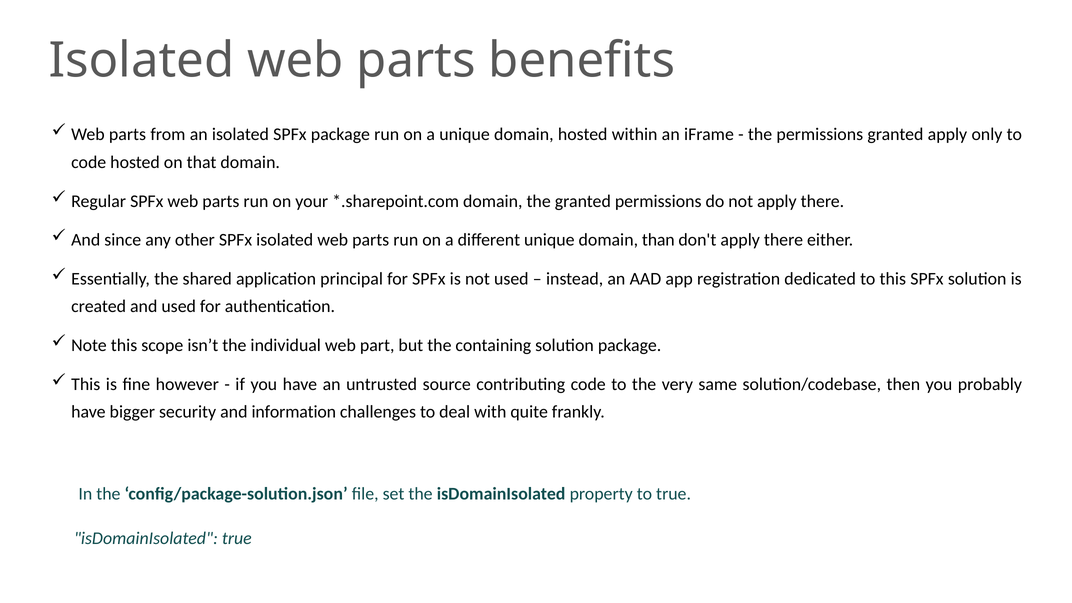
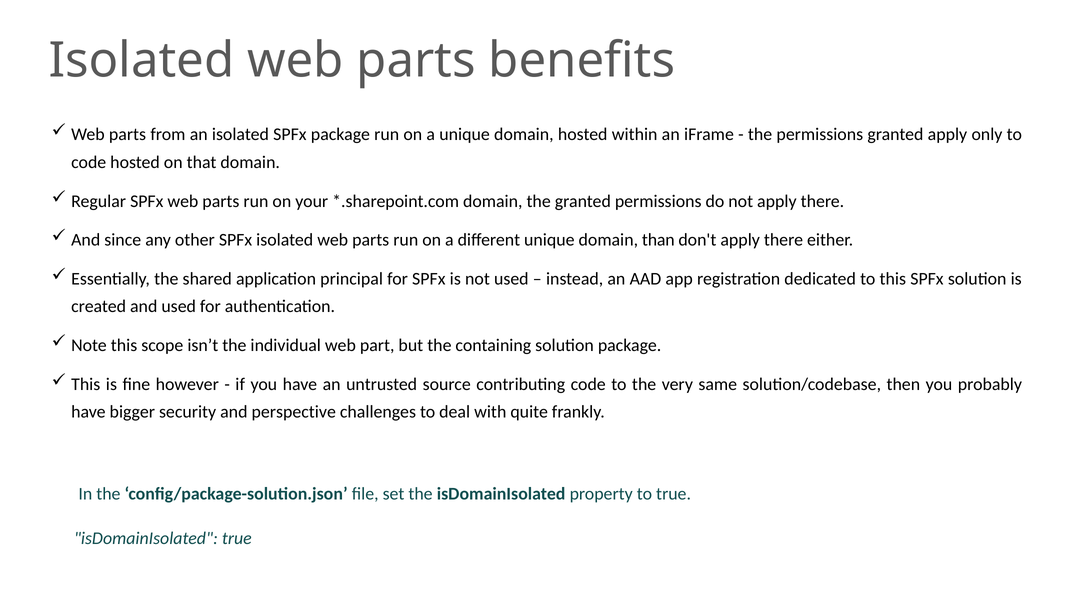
information: information -> perspective (294, 412)
